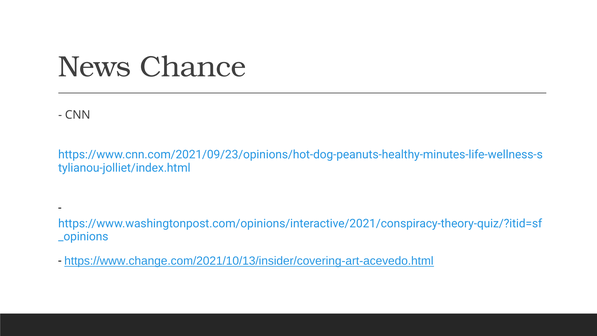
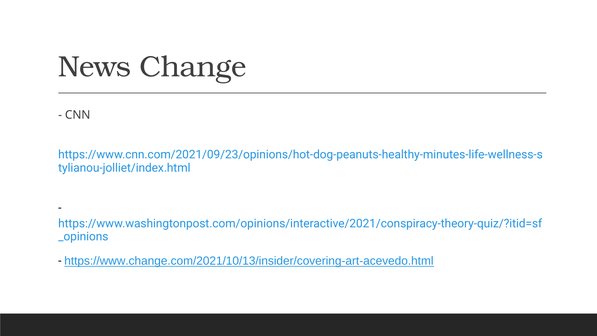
Chance: Chance -> Change (193, 67)
